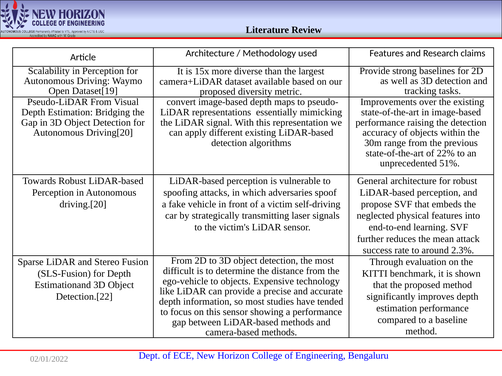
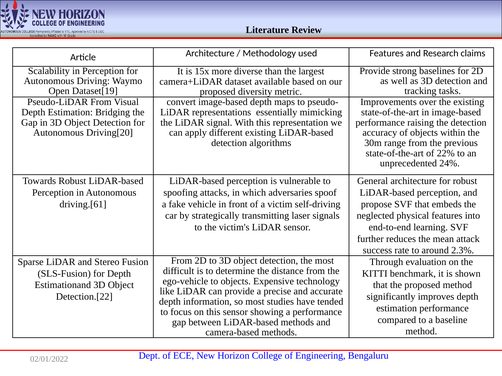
51%: 51% -> 24% (450, 164)
driving.[20: driving.[20 -> driving.[61 (83, 204)
